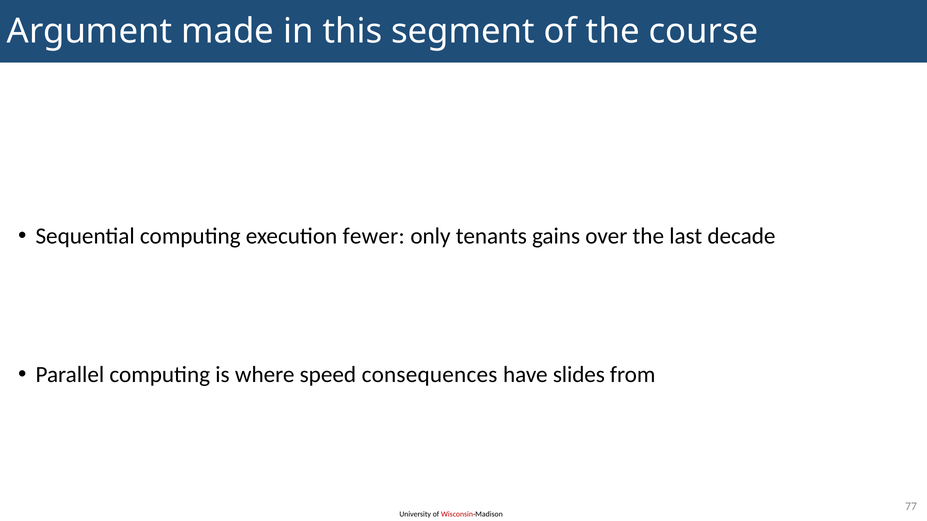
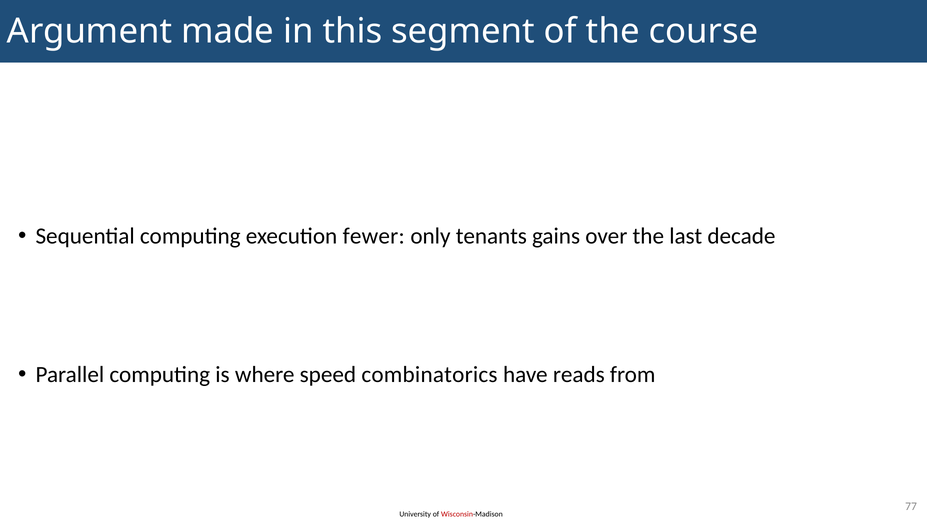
consequences: consequences -> combinatorics (429, 375)
slides: slides -> reads (579, 375)
